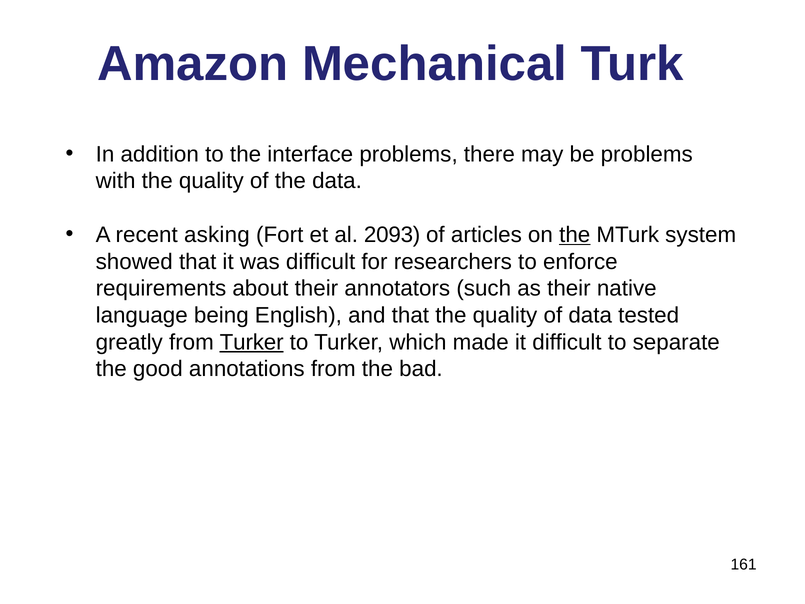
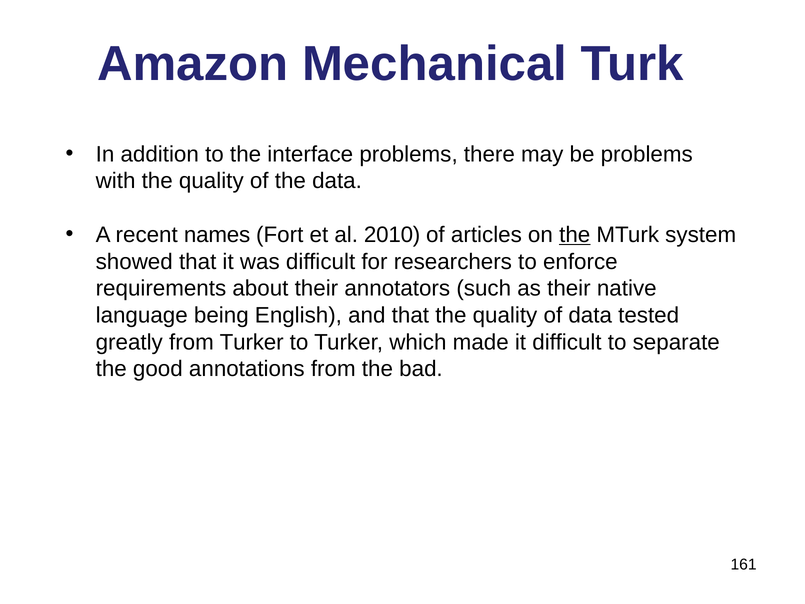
asking: asking -> names (217, 235)
2093: 2093 -> 2010 (392, 235)
Turker underline: present -> none (252, 342)
